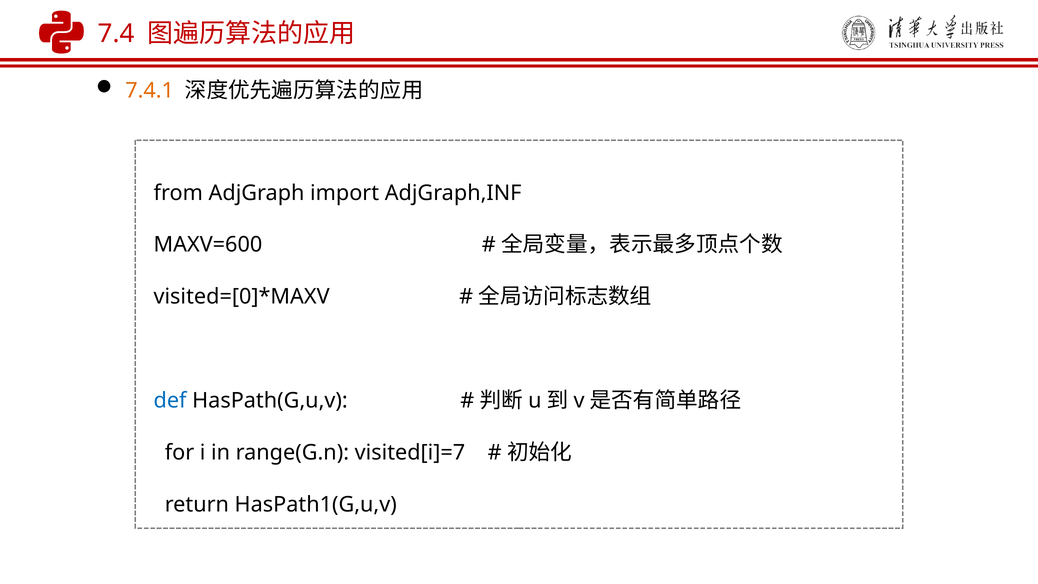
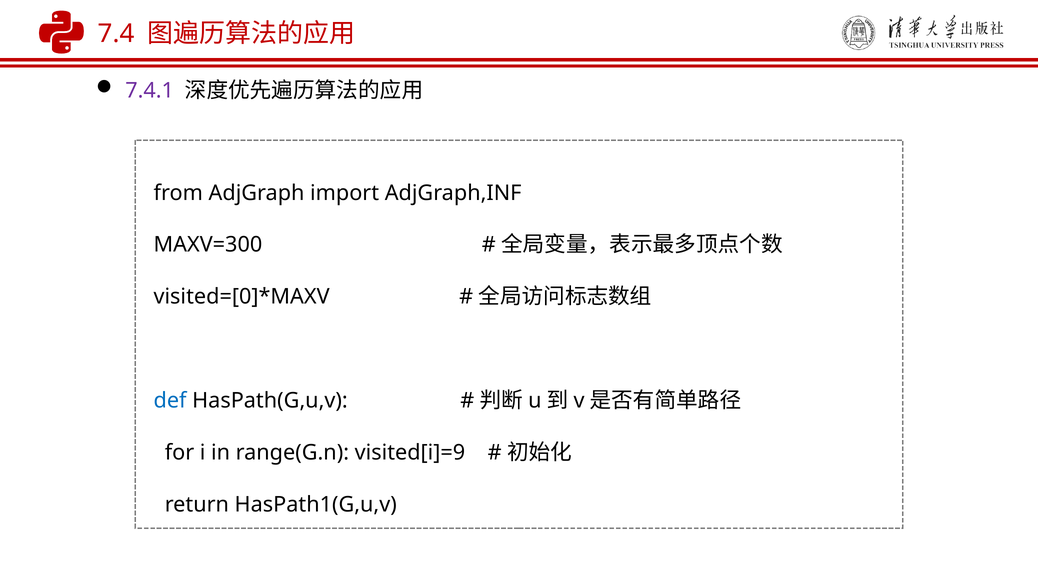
7.4.1 colour: orange -> purple (150, 90)
MAXV=600: MAXV=600 -> MAXV=300 (208, 245)
visited[i]=7: visited[i]=7 -> visited[i]=9 (410, 452)
